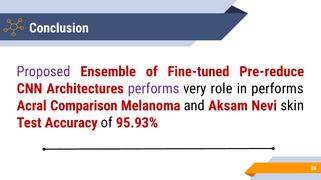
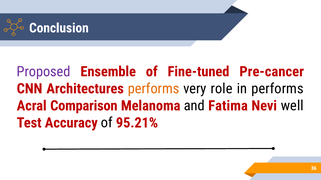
Pre-reduce: Pre-reduce -> Pre-cancer (272, 72)
performs colour: purple -> orange (154, 89)
Aksam: Aksam -> Fatima (228, 106)
skin: skin -> well (292, 106)
95.93%: 95.93% -> 95.21% (137, 123)
